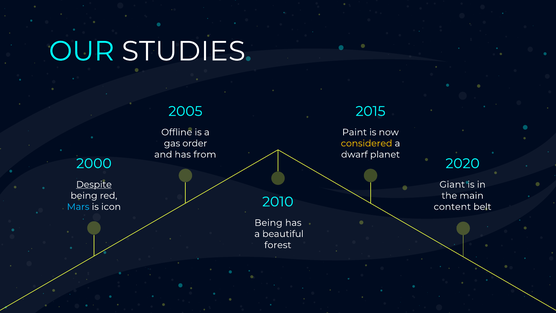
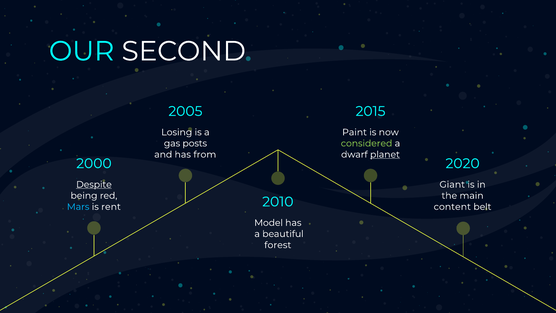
STUDIES: STUDIES -> SECOND (184, 51)
Offline: Offline -> Losing (177, 132)
order: order -> posts (195, 143)
considered colour: yellow -> light green (367, 143)
planet underline: none -> present (385, 154)
icon: icon -> rent (111, 207)
Being: Being -> Model (269, 223)
